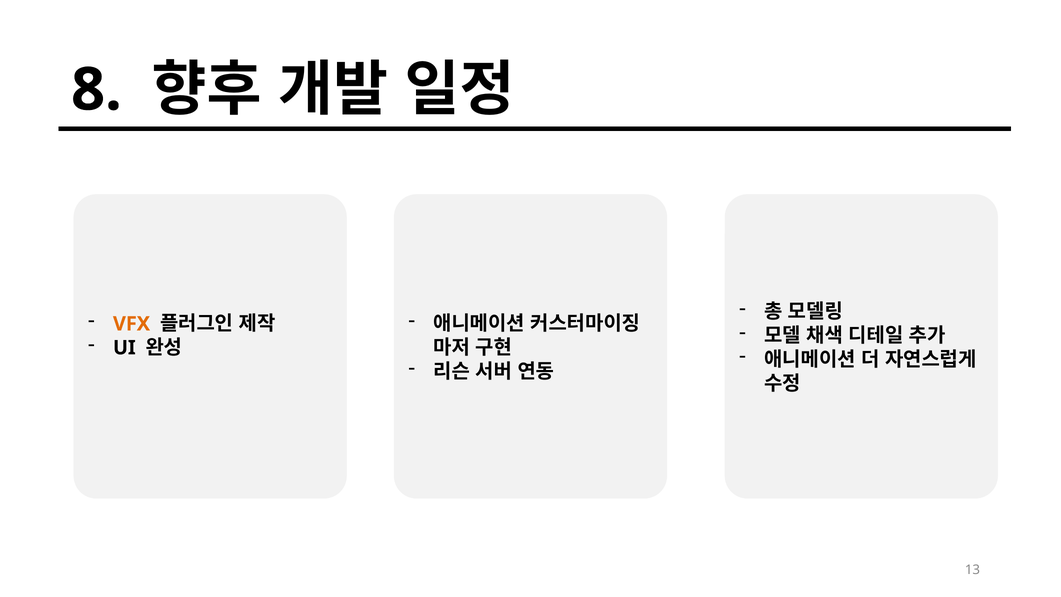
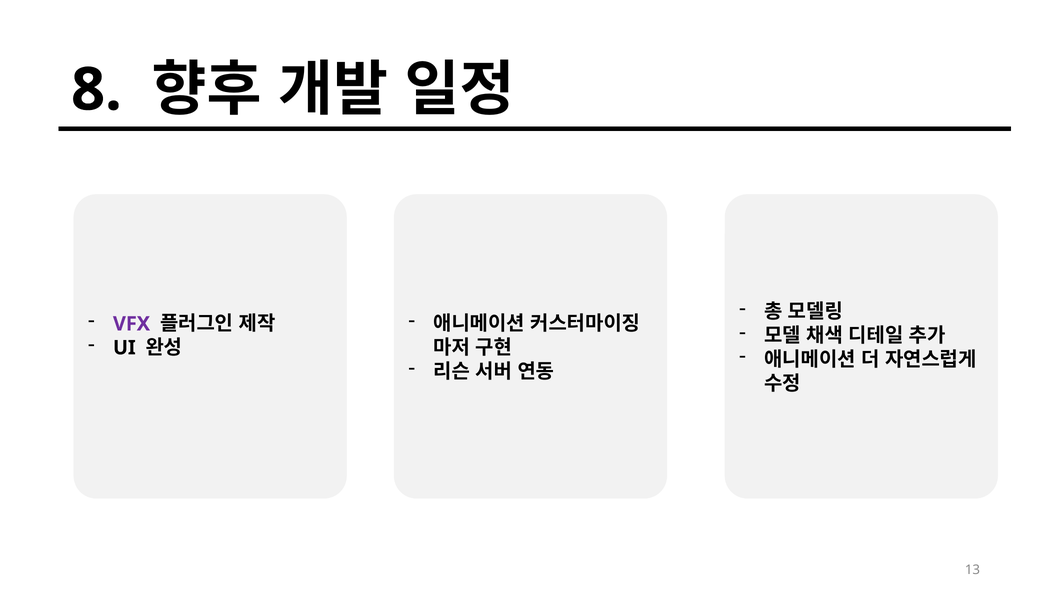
VFX colour: orange -> purple (132, 324)
